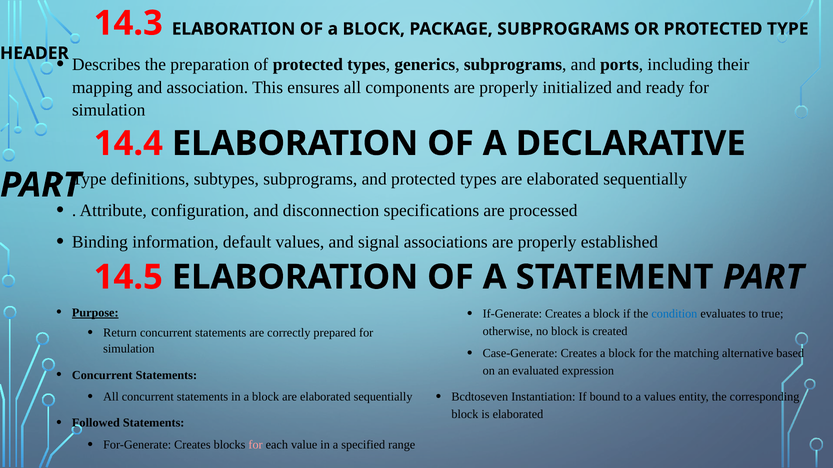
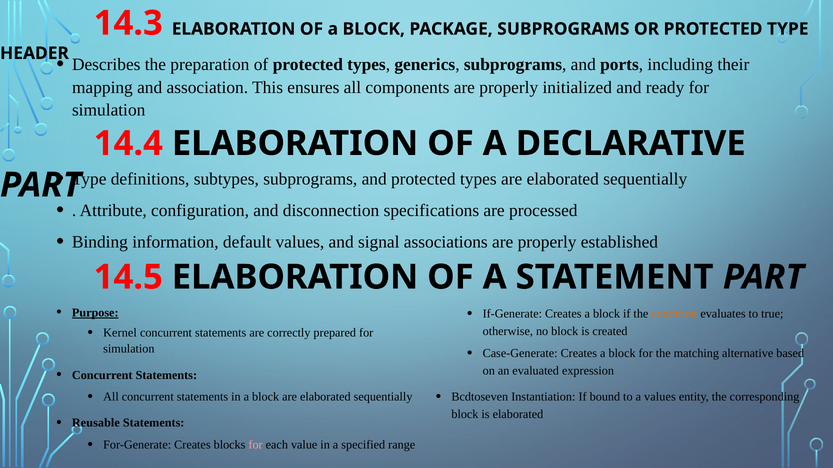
condition colour: blue -> orange (674, 314)
Return: Return -> Kernel (120, 333)
Followed: Followed -> Reusable (96, 423)
